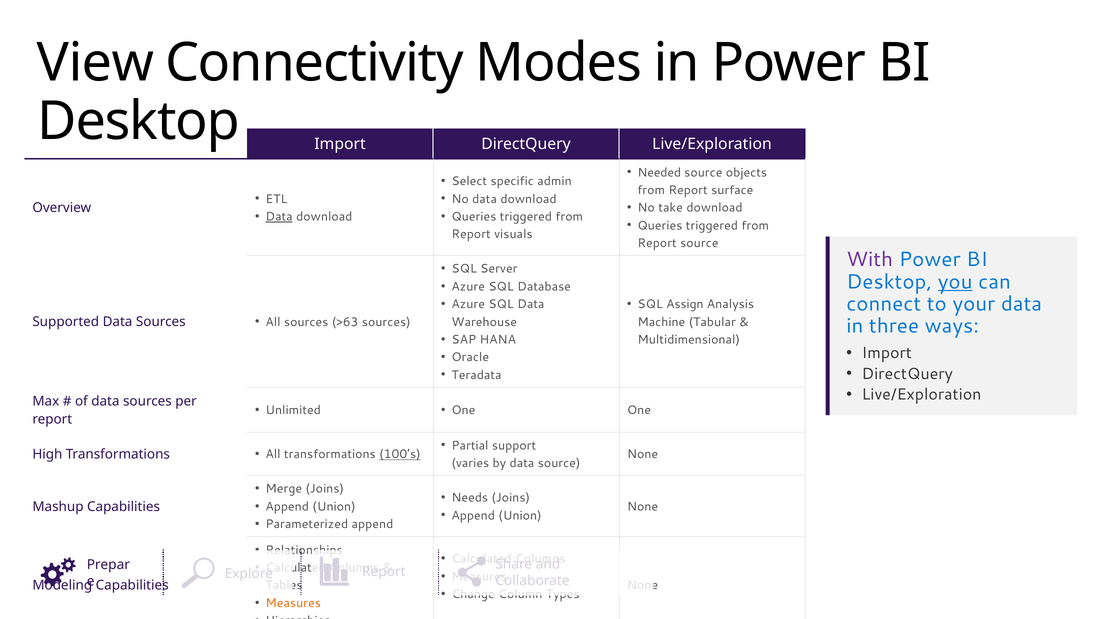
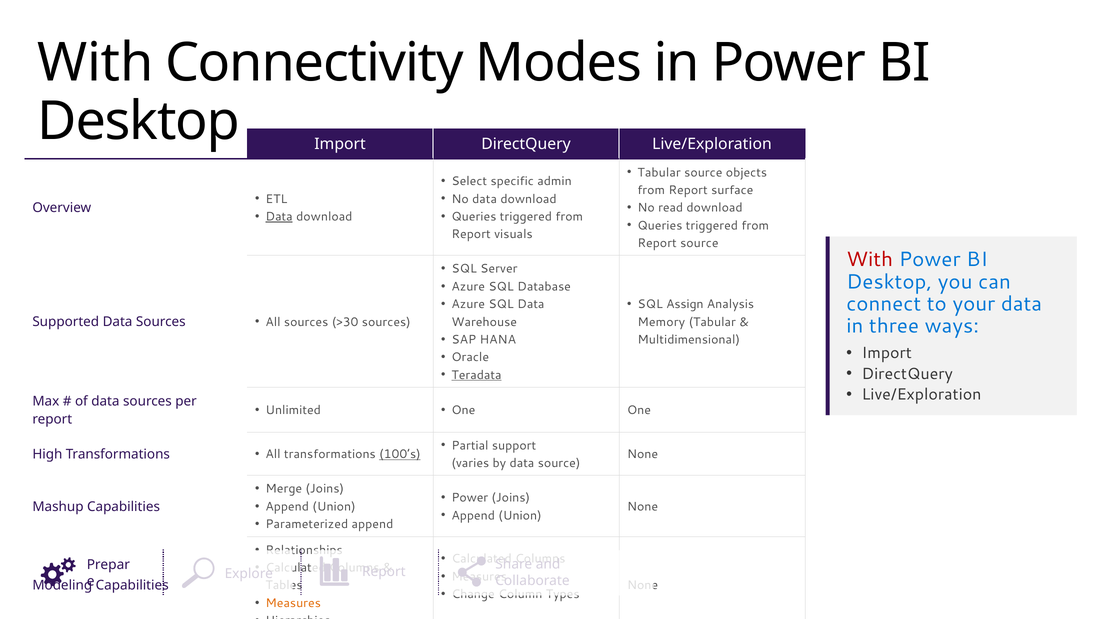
View: View -> With (95, 63)
Needed: Needed -> Tabular (659, 172)
take: take -> read (671, 208)
With colour: purple -> red (870, 260)
you underline: present -> none (955, 282)
Machine: Machine -> Memory (661, 322)
>63: >63 -> >30 (345, 322)
Teradata underline: none -> present (477, 375)
Needs: Needs -> Power (470, 498)
